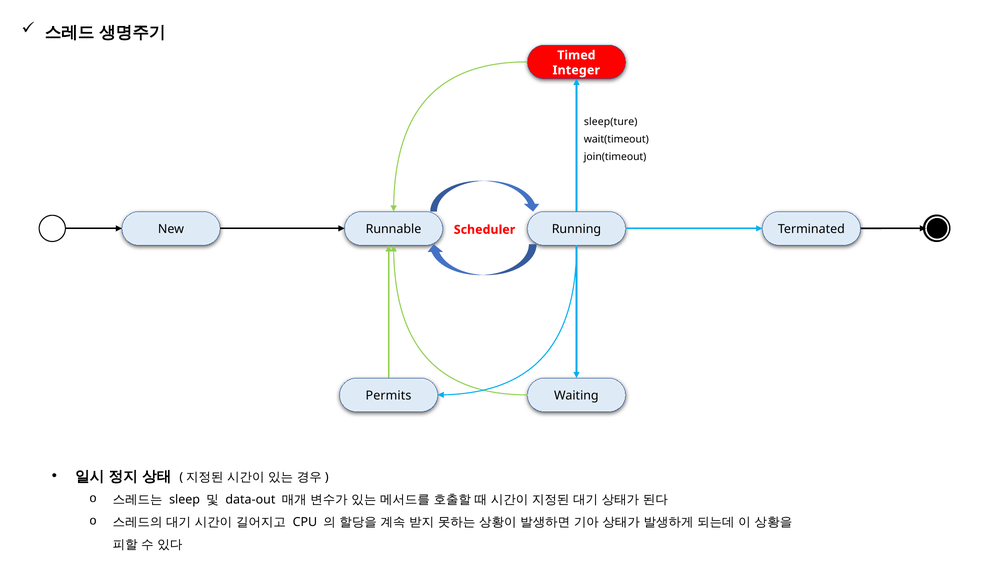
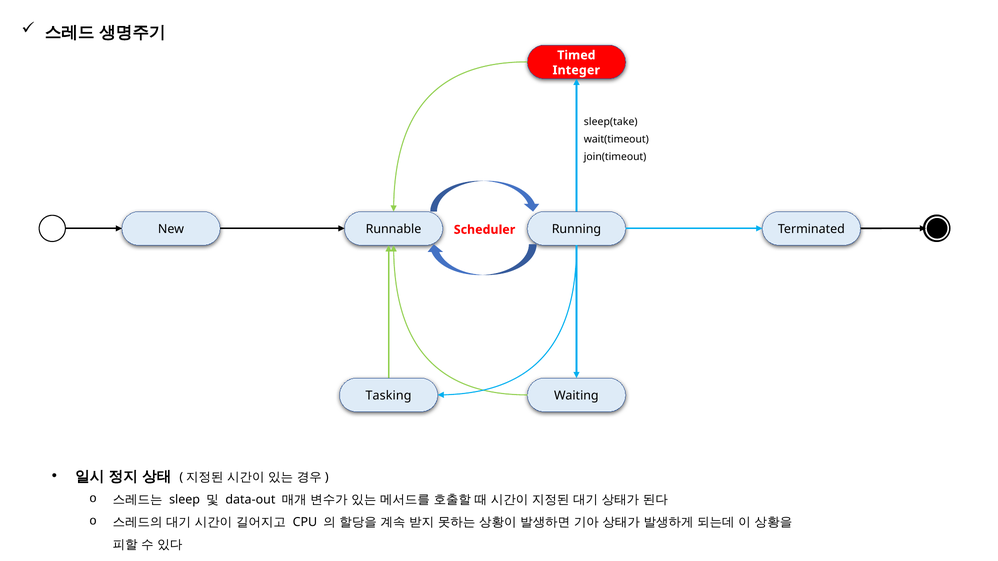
sleep(ture: sleep(ture -> sleep(take (611, 122)
Permits: Permits -> Tasking (389, 396)
